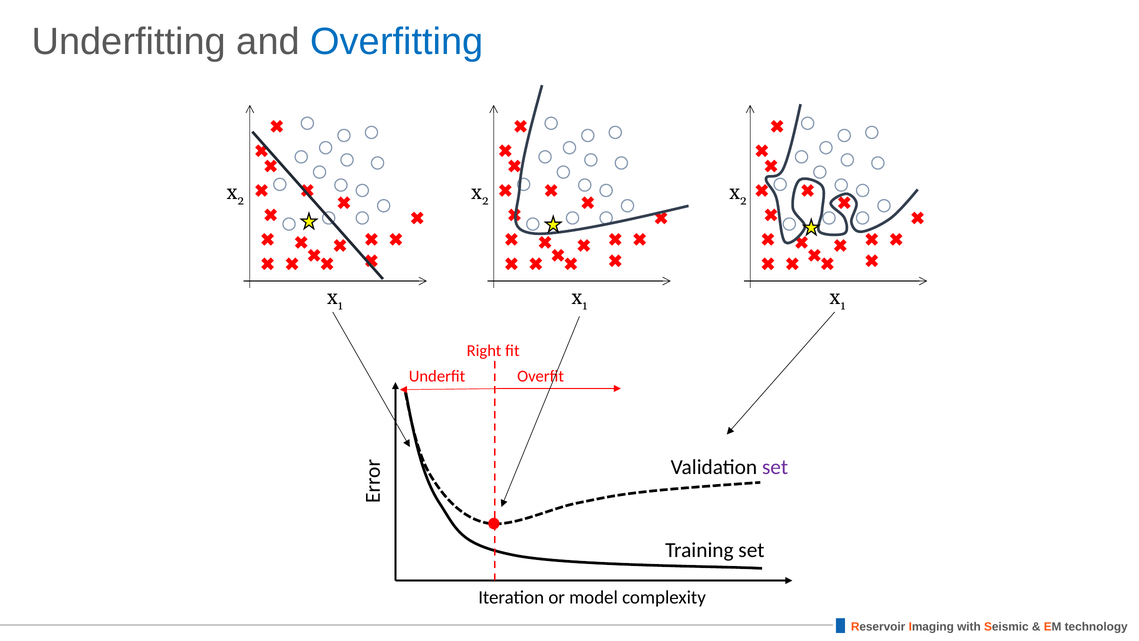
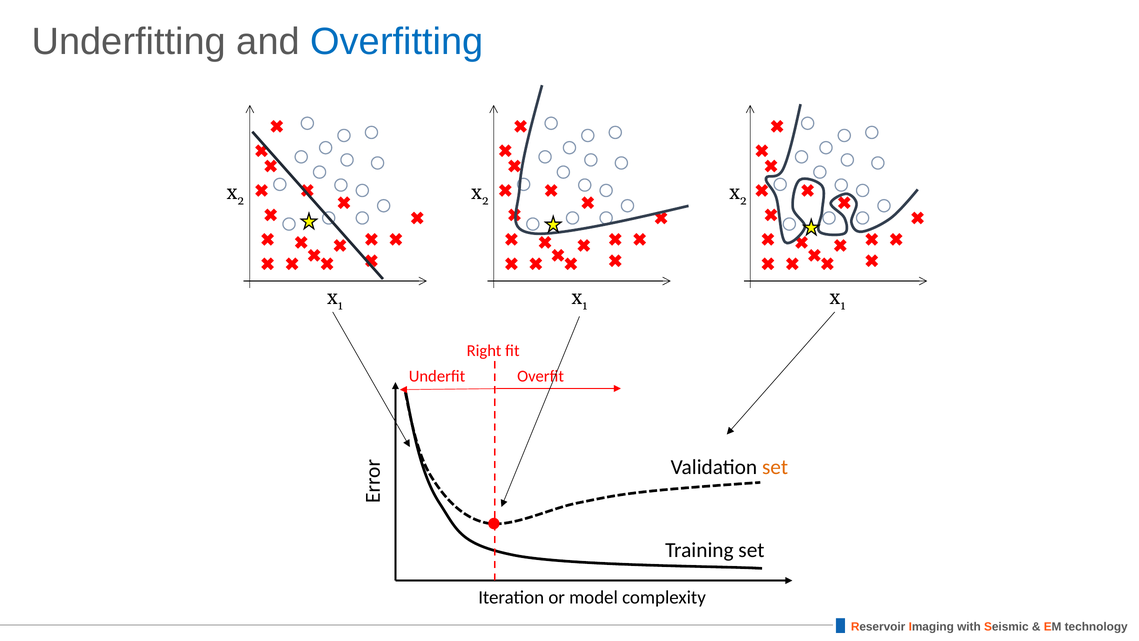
set colour: purple -> orange (775, 467)
